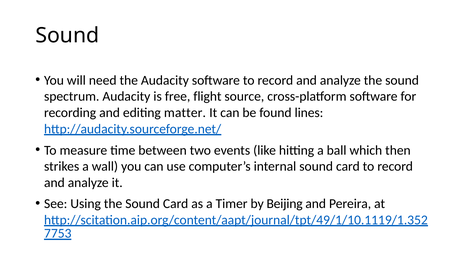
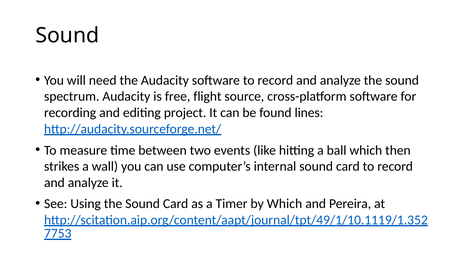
matter: matter -> project (185, 113)
by Beijing: Beijing -> Which (284, 204)
